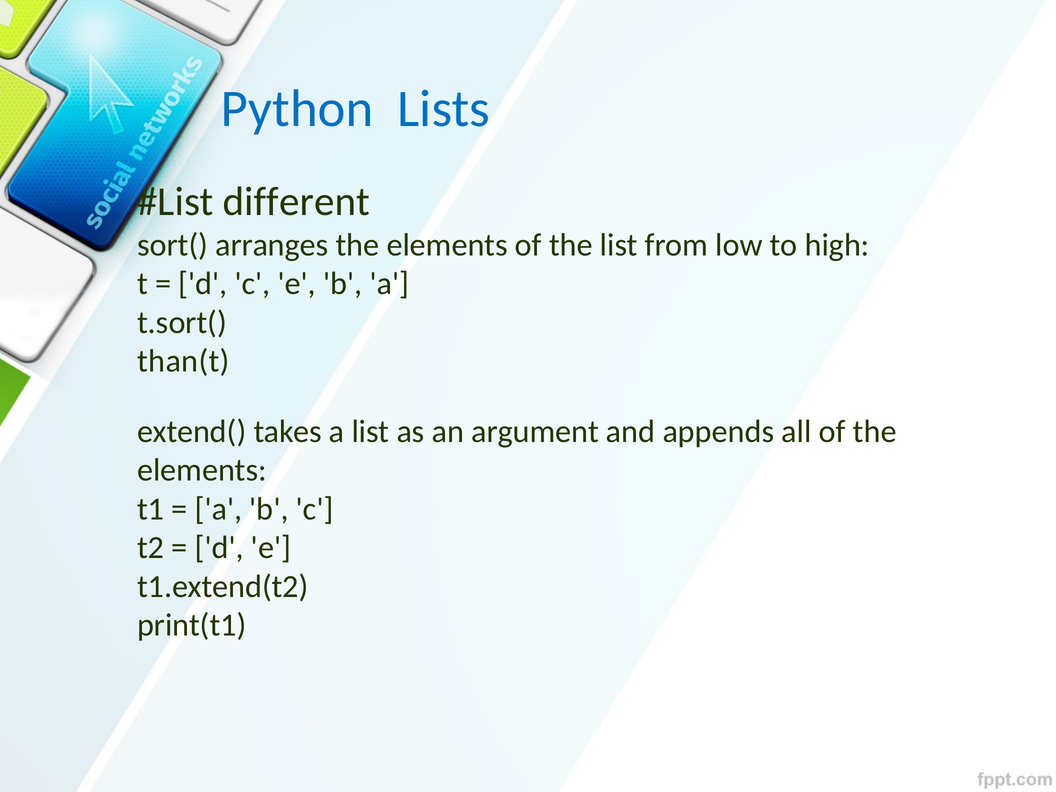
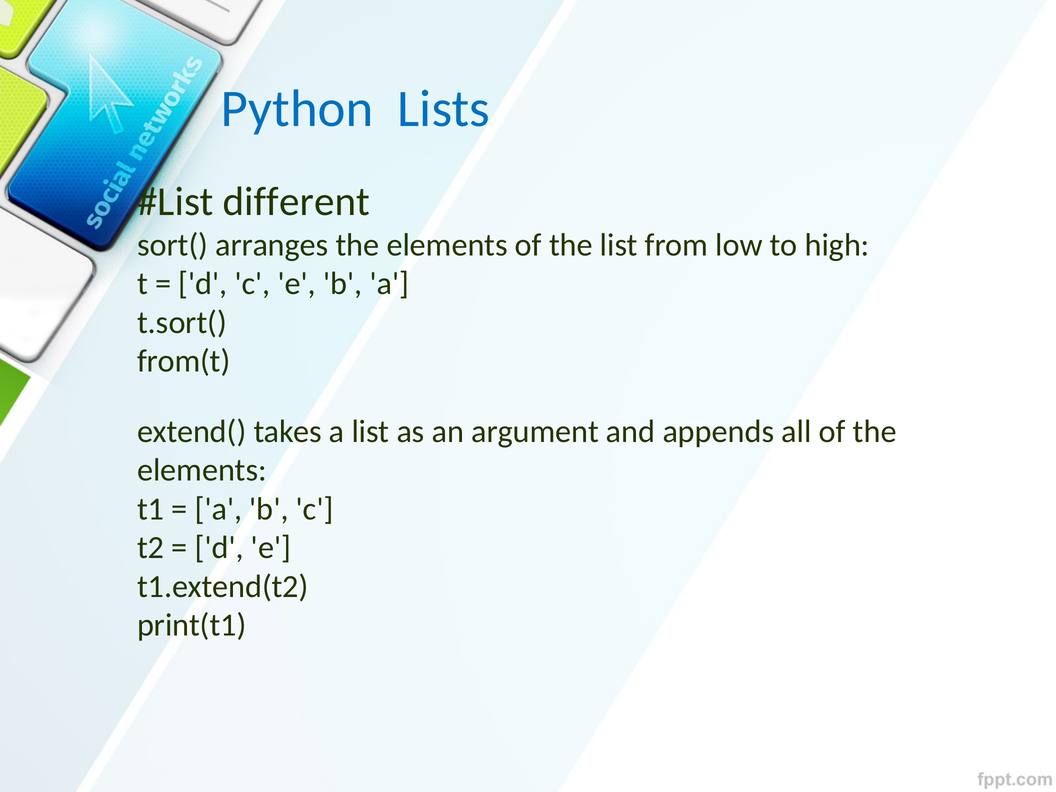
than(t: than(t -> from(t (184, 361)
